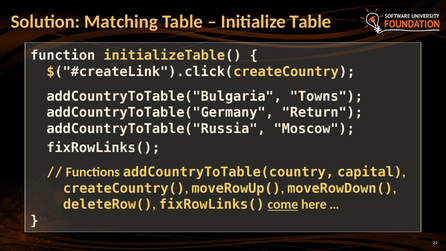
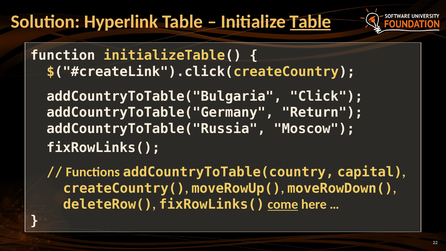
Matching: Matching -> Hyperlink (121, 22)
Table underline: none -> present (310, 22)
Towns: Towns -> Click (326, 96)
